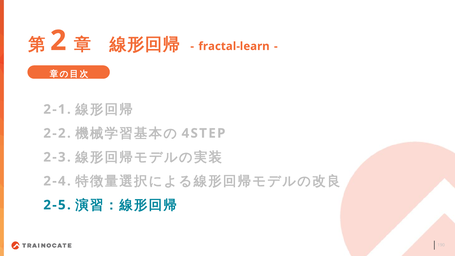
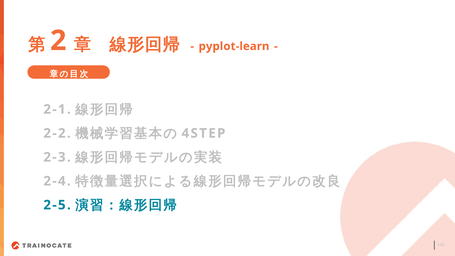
fractal-learn: fractal-learn -> pyplot-learn (234, 46)
